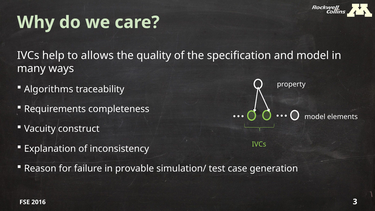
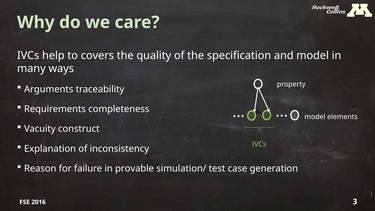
allows: allows -> covers (97, 55)
Algorithms: Algorithms -> Arguments (49, 89)
